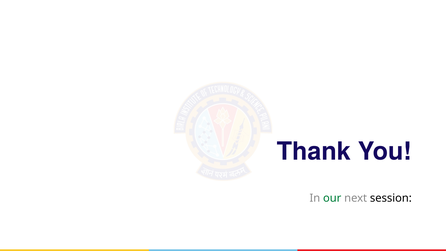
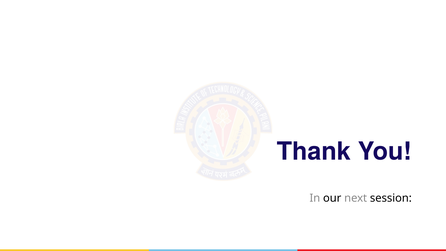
our colour: green -> black (332, 198)
